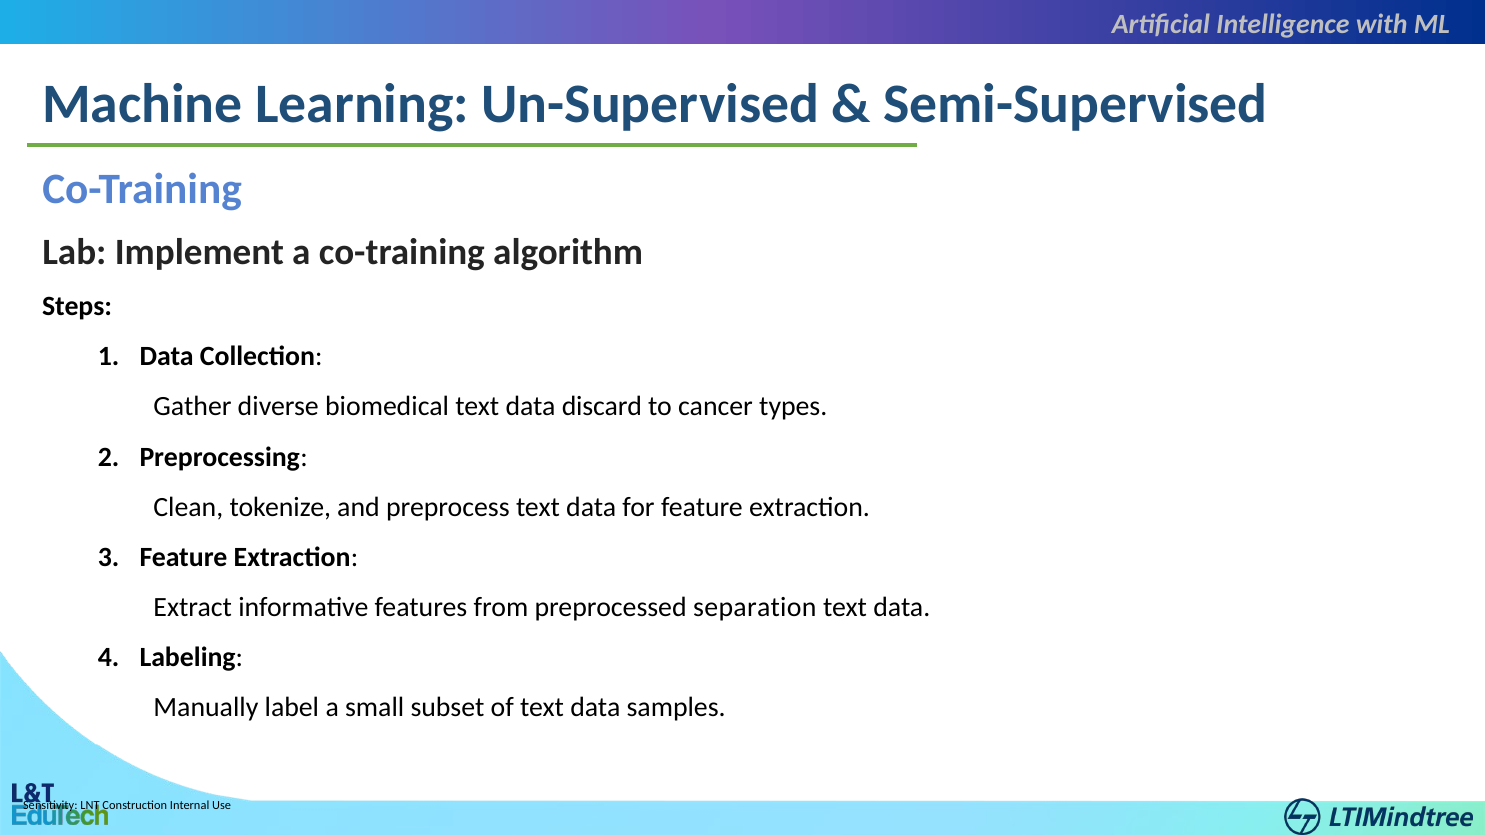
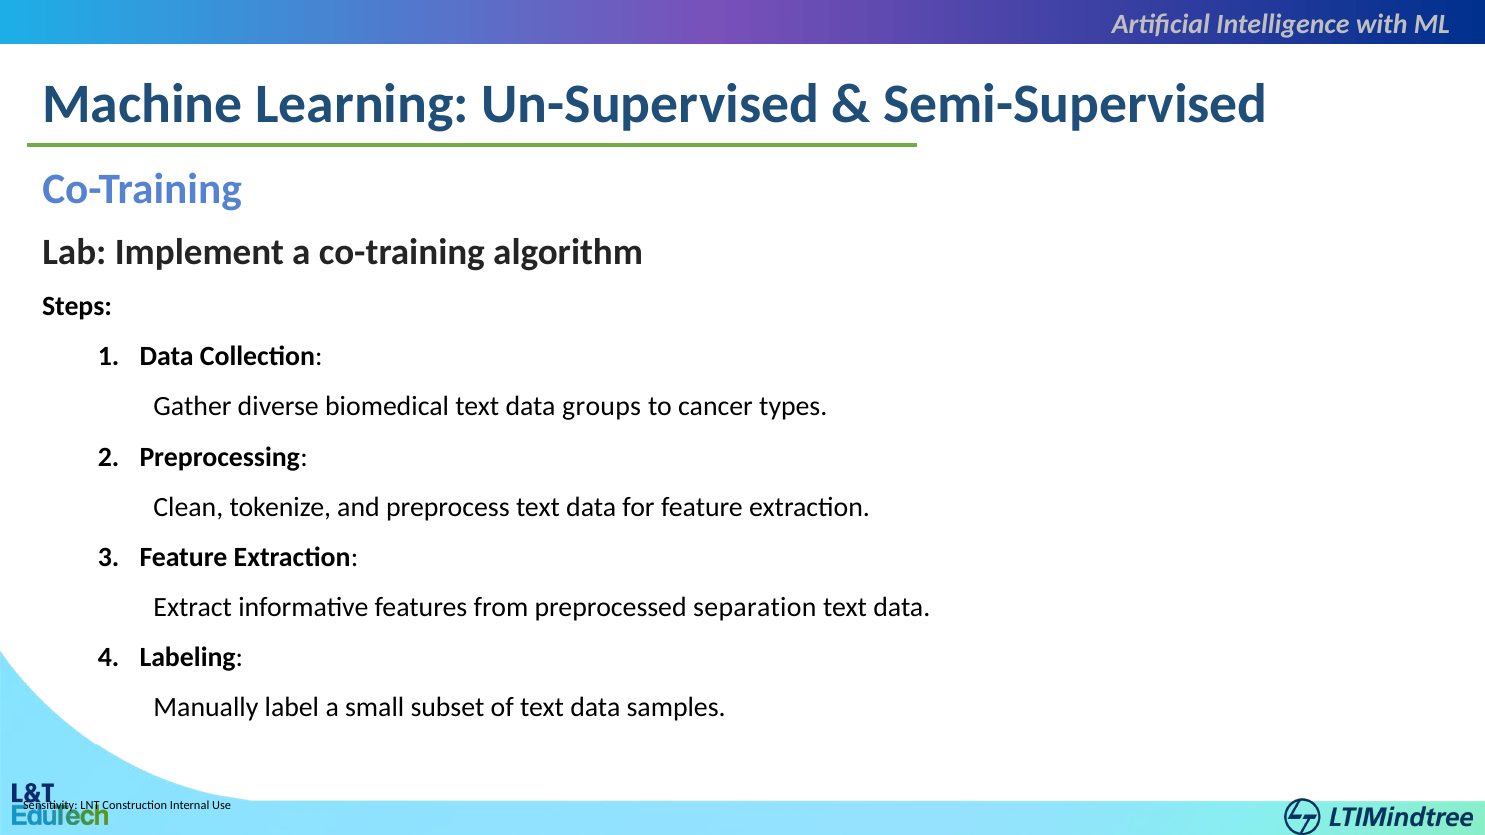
discard: discard -> groups (602, 407)
